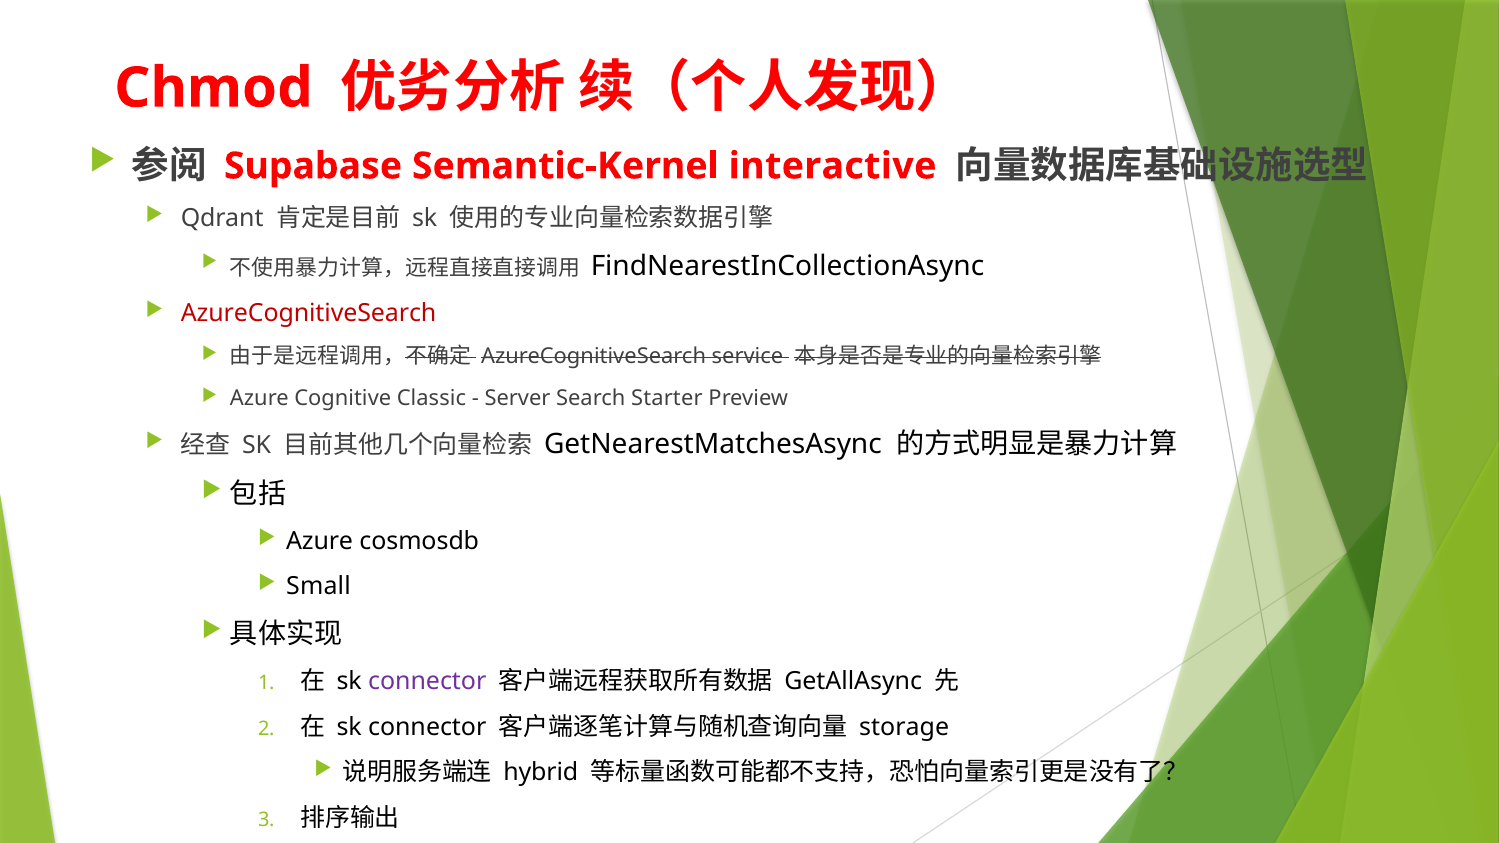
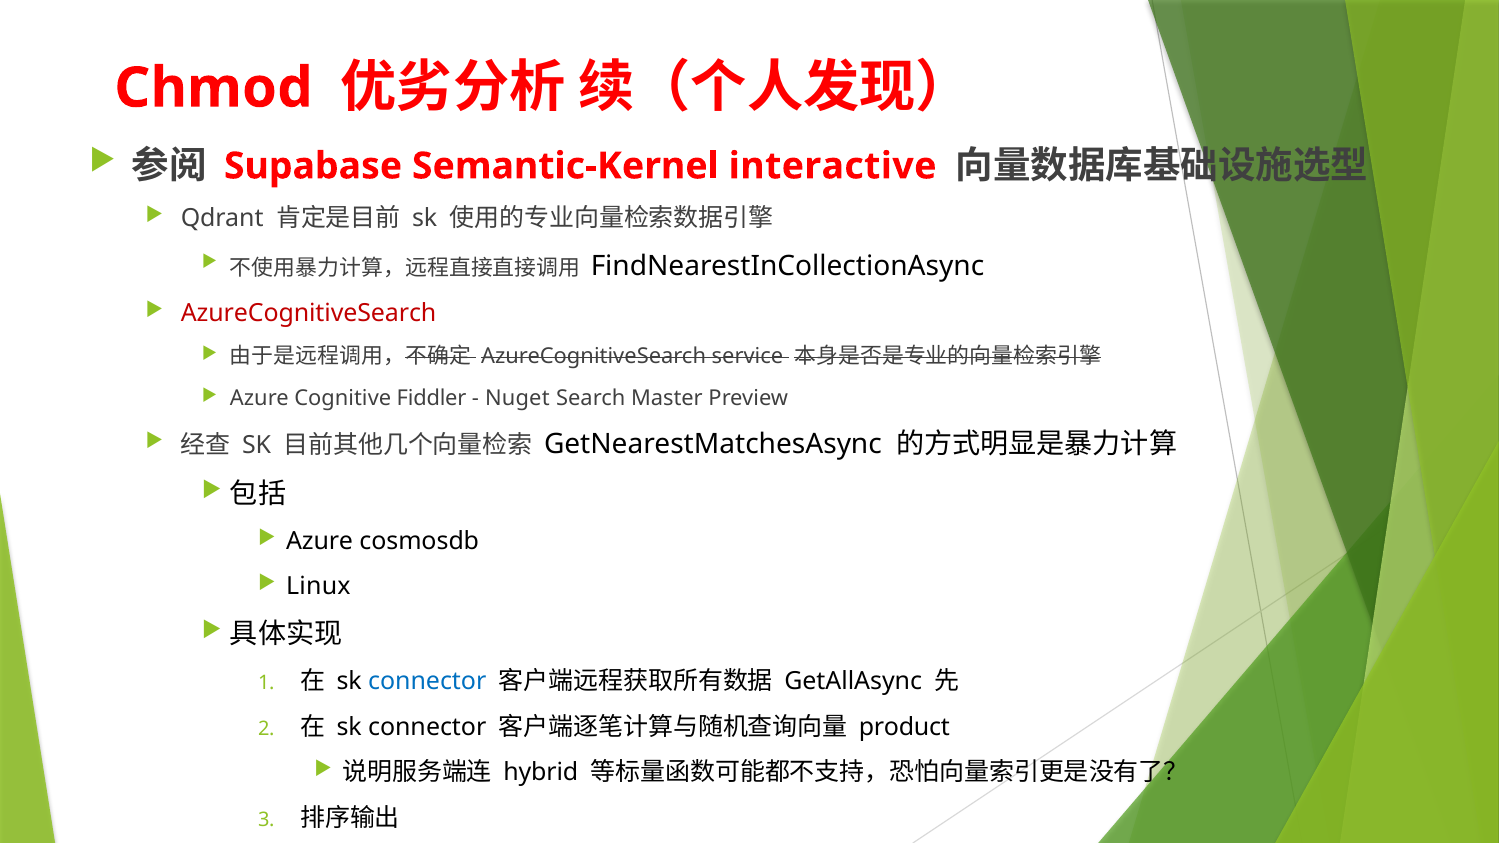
Classic: Classic -> Fiddler (432, 399)
Server: Server -> Nuget (517, 399)
Starter: Starter -> Master (667, 399)
Small: Small -> Linux (318, 587)
connector colour: purple -> blue (427, 682)
storage: storage -> product (904, 727)
